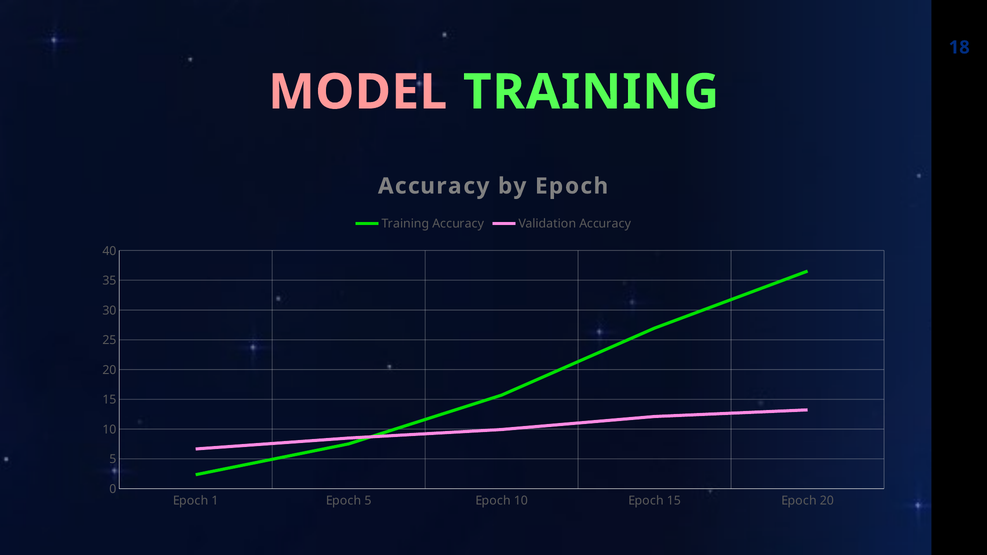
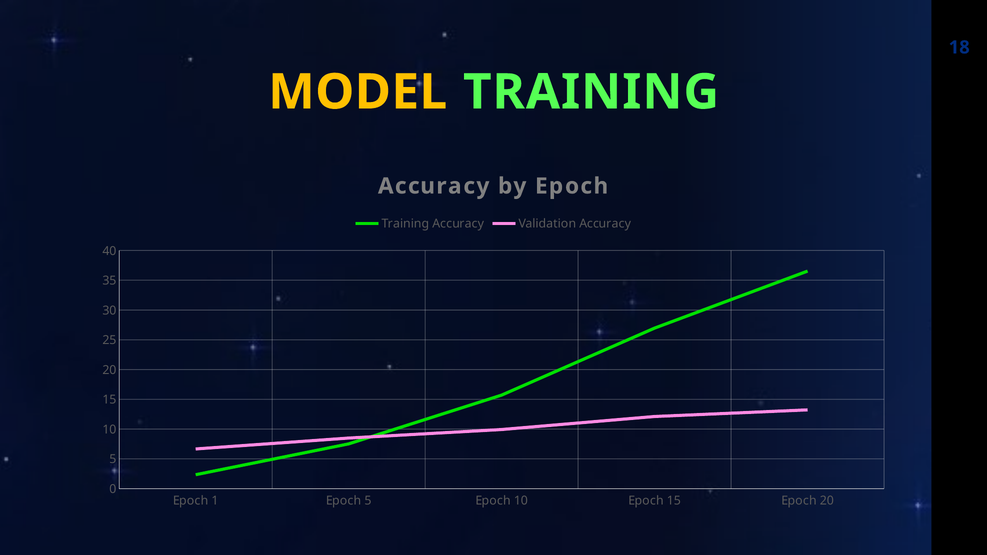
MODEL colour: pink -> yellow (358, 92)
